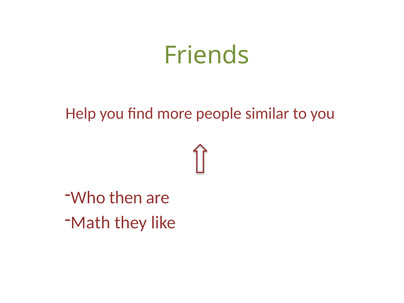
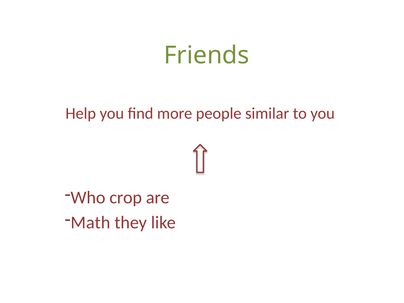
then: then -> crop (126, 197)
